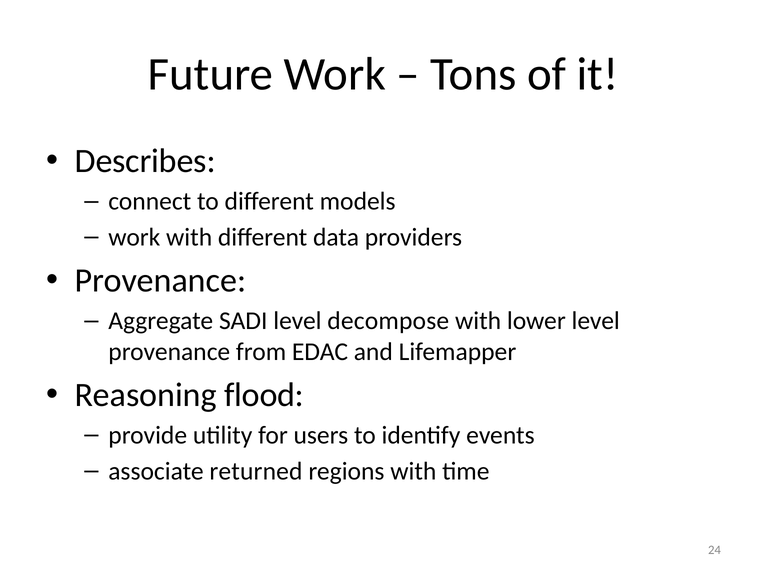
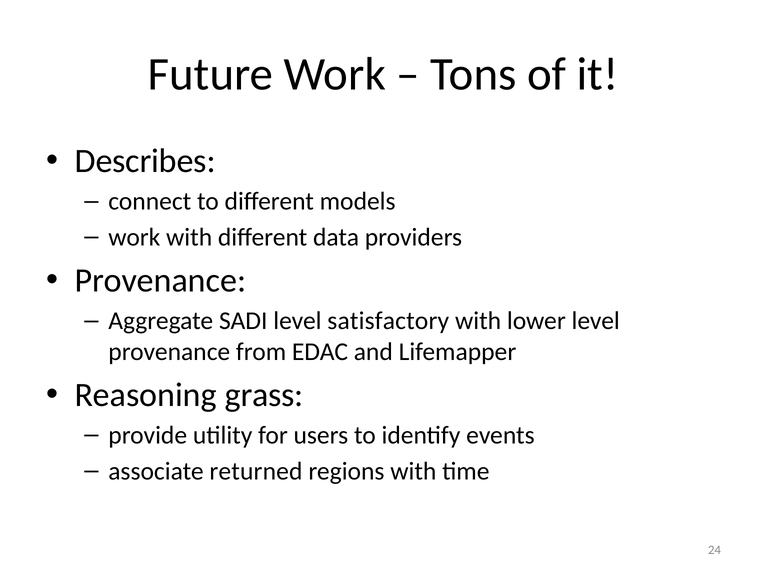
decompose: decompose -> satisfactory (388, 321)
flood: flood -> grass (264, 395)
